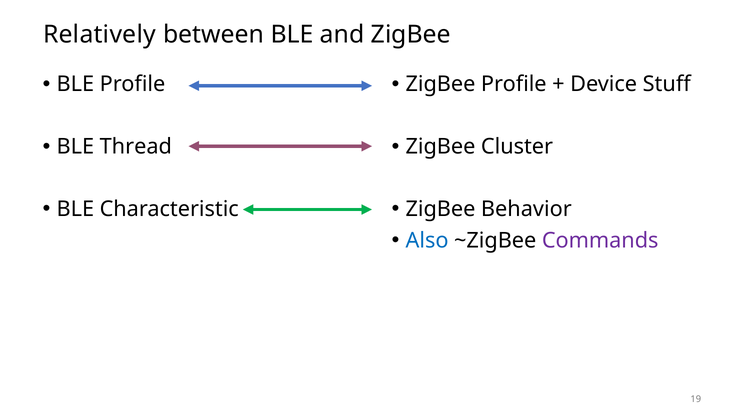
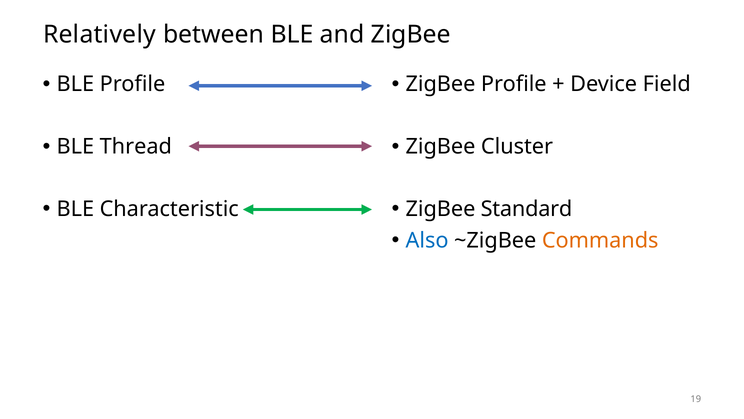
Stuff: Stuff -> Field (667, 84)
Behavior: Behavior -> Standard (526, 209)
Commands colour: purple -> orange (600, 240)
